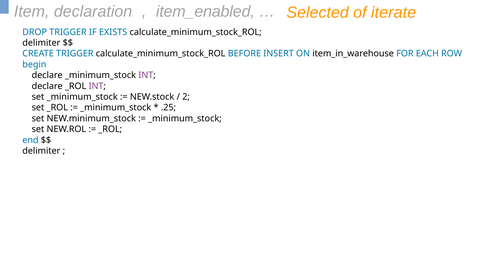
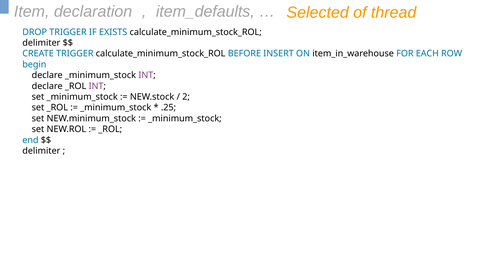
item_enabled: item_enabled -> item_defaults (205, 11)
iterate: iterate -> thread (394, 12)
